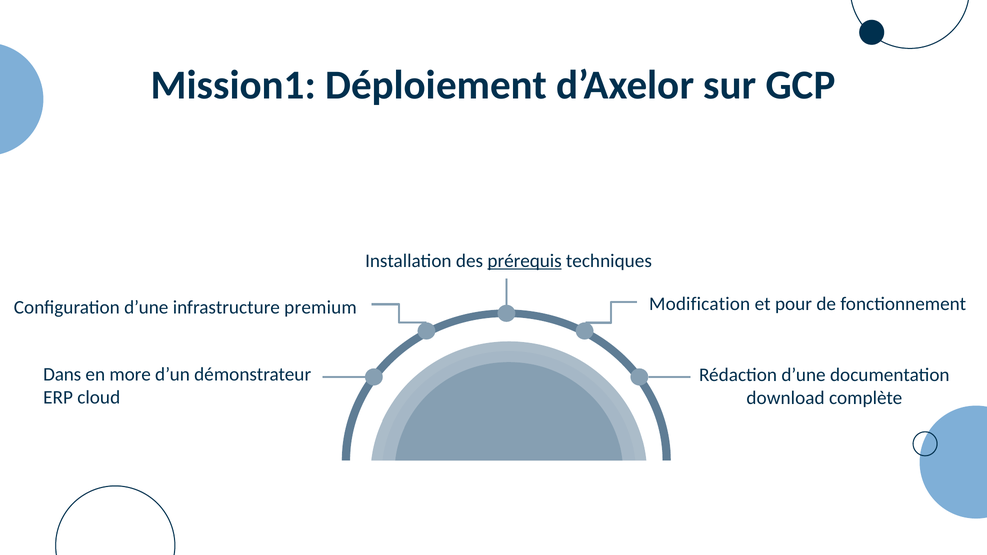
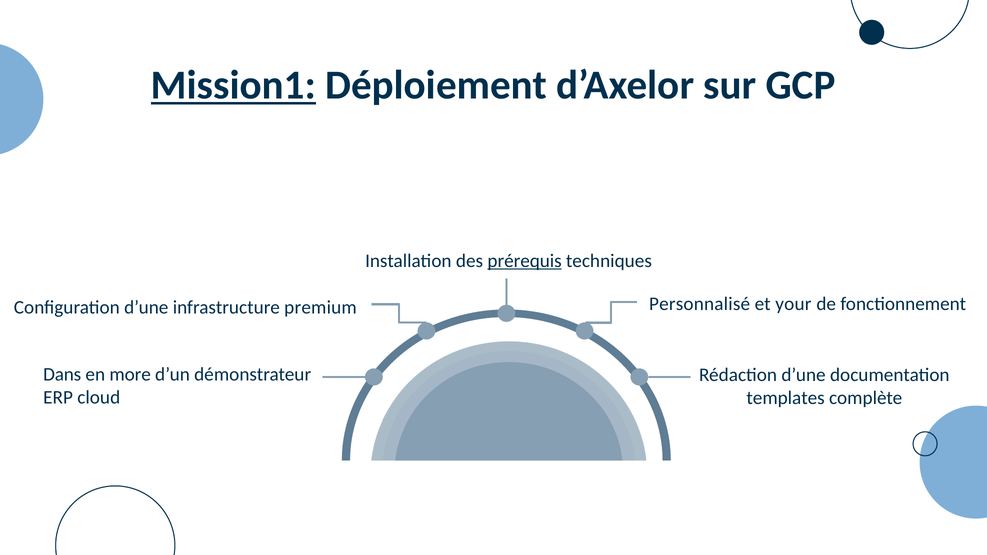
Mission1 underline: none -> present (233, 85)
Modification: Modification -> Personnalisé (700, 304)
pour: pour -> your (793, 304)
download: download -> templates (786, 398)
